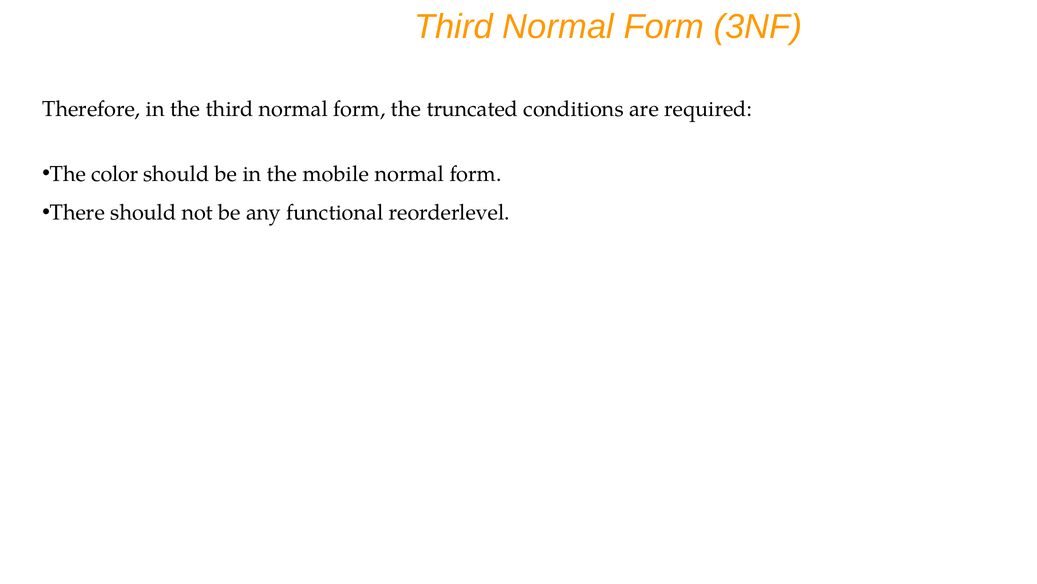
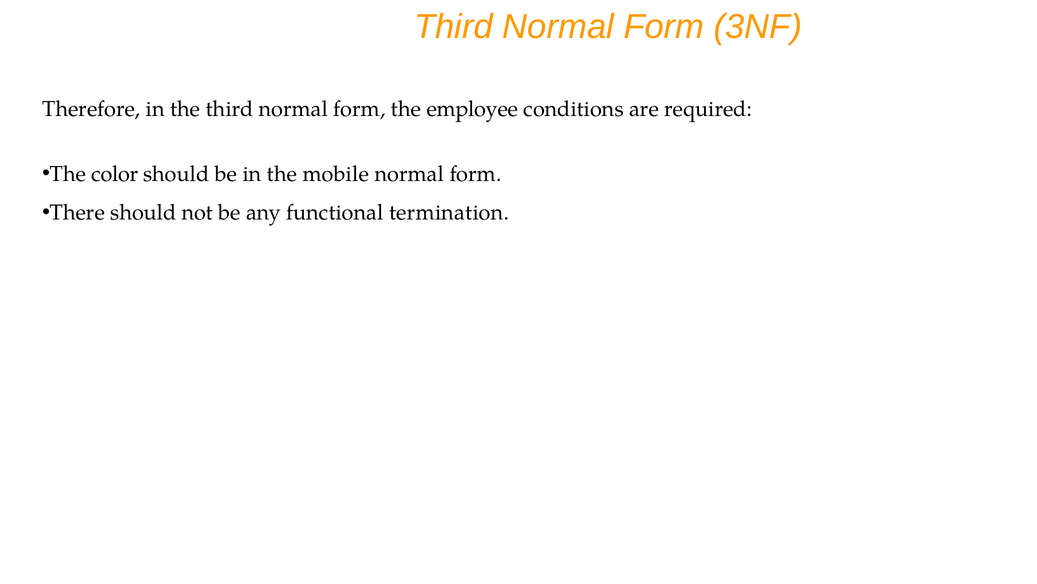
truncated: truncated -> employee (472, 109)
reorderlevel: reorderlevel -> termination (449, 213)
